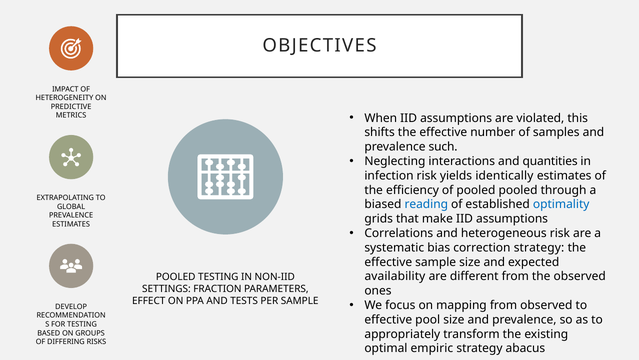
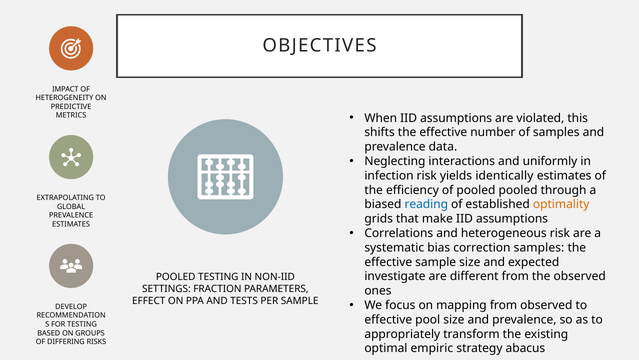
such: such -> data (443, 147)
quantities: quantities -> uniformly (550, 161)
optimality colour: blue -> orange (561, 204)
correction strategy: strategy -> samples (539, 247)
availability: availability -> investigate (395, 276)
